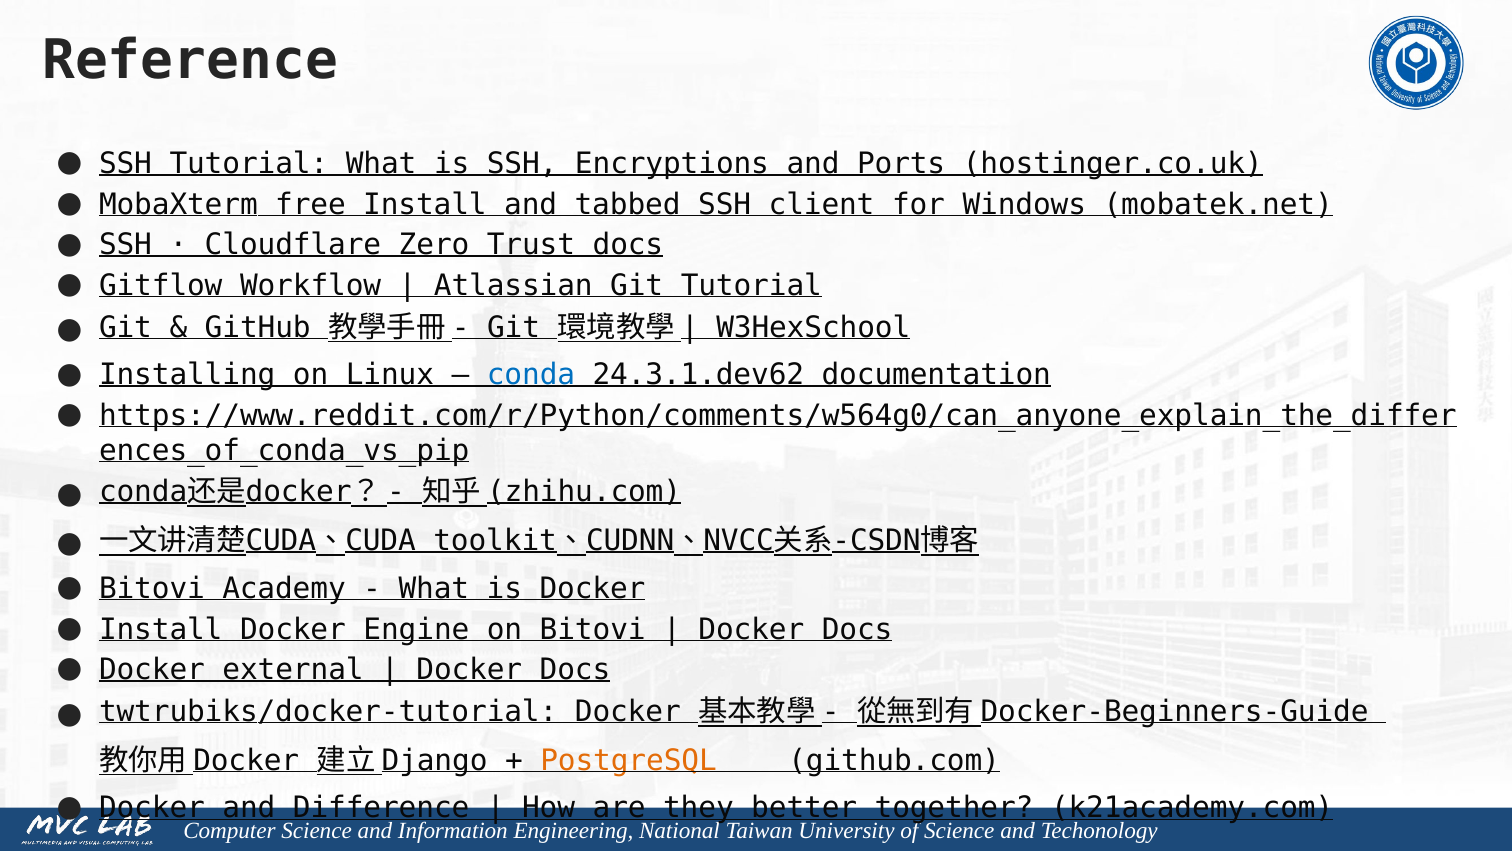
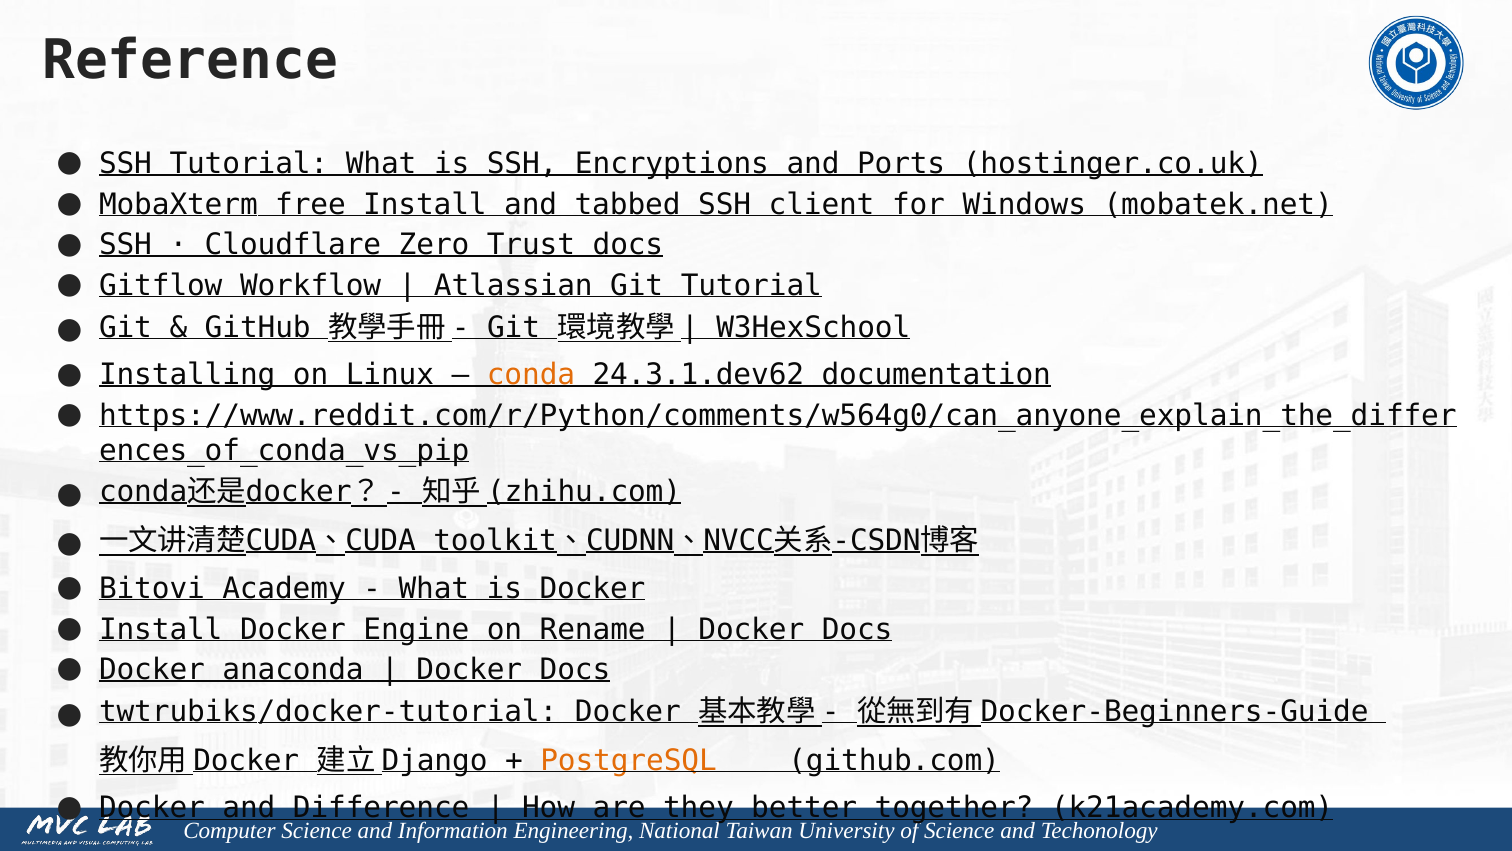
conda colour: blue -> orange (531, 375)
on Bitovi: Bitovi -> Rename (593, 629)
external: external -> anaconda (293, 669)
